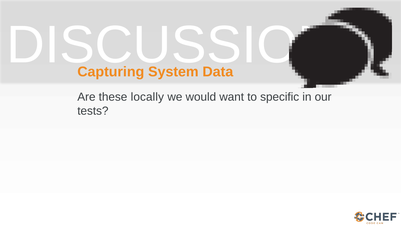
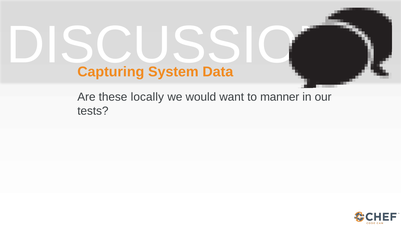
specific: specific -> manner (280, 97)
